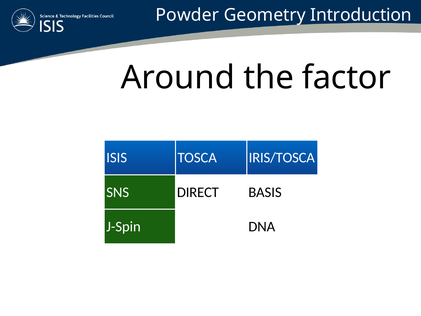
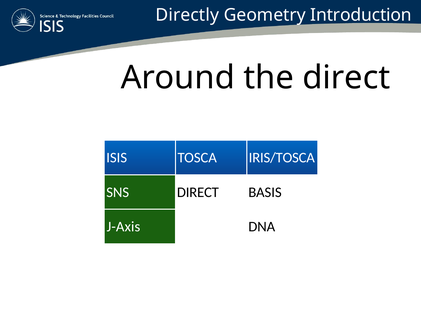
Powder: Powder -> Directly (187, 15)
the factor: factor -> direct (346, 77)
J-Spin: J-Spin -> J-Axis (123, 227)
